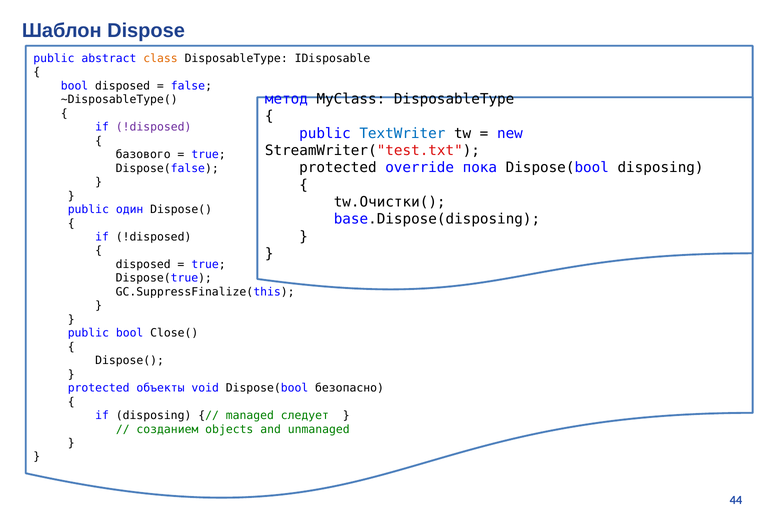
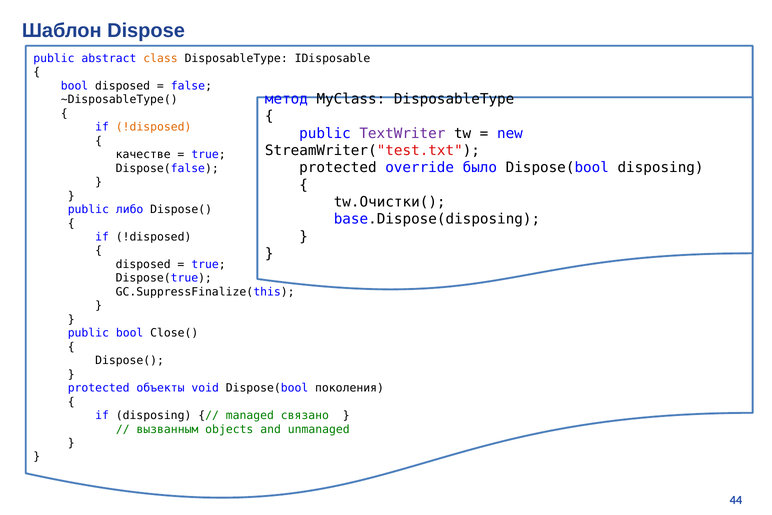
!disposed colour: purple -> orange (154, 127)
TextWriter colour: blue -> purple (402, 133)
базового: базового -> качестве (143, 154)
пока: пока -> было (480, 168)
один: один -> либо (130, 209)
безопасно: безопасно -> поколения (350, 388)
следует: следует -> связано (305, 415)
созданием: созданием -> вызванным (167, 429)
